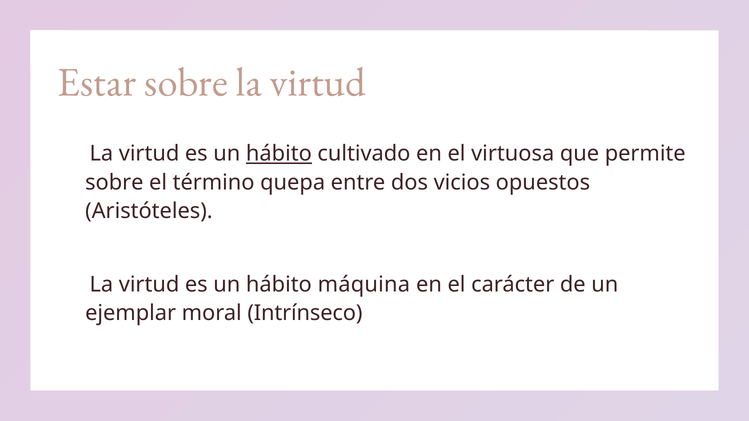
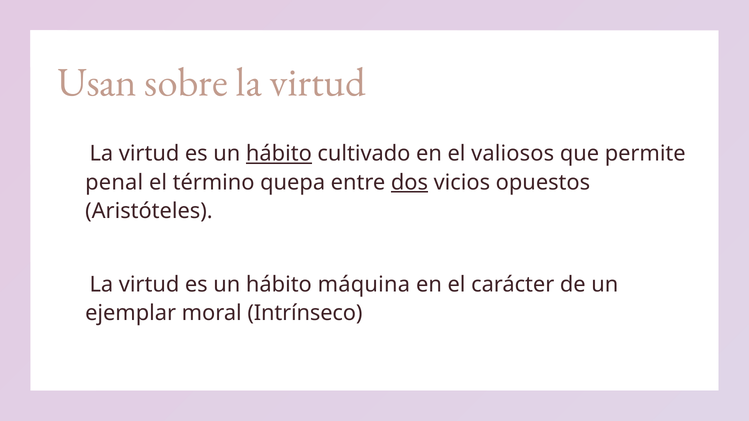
Estar: Estar -> Usan (97, 82)
virtuosa: virtuosa -> valiosos (513, 154)
sobre: sobre -> penal (114, 183)
dos underline: none -> present (409, 183)
